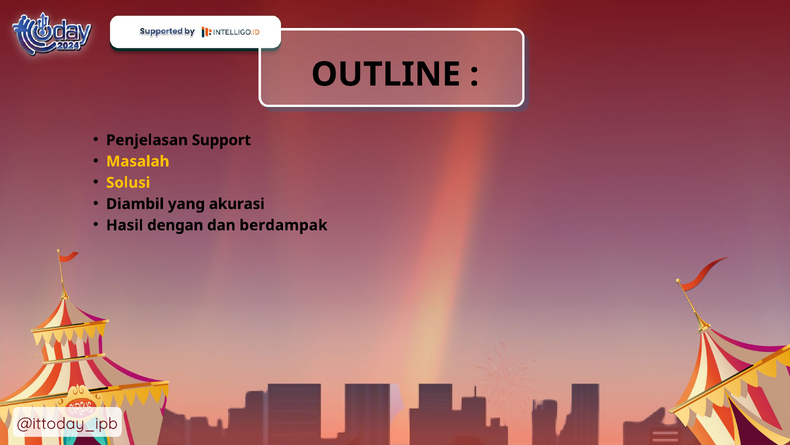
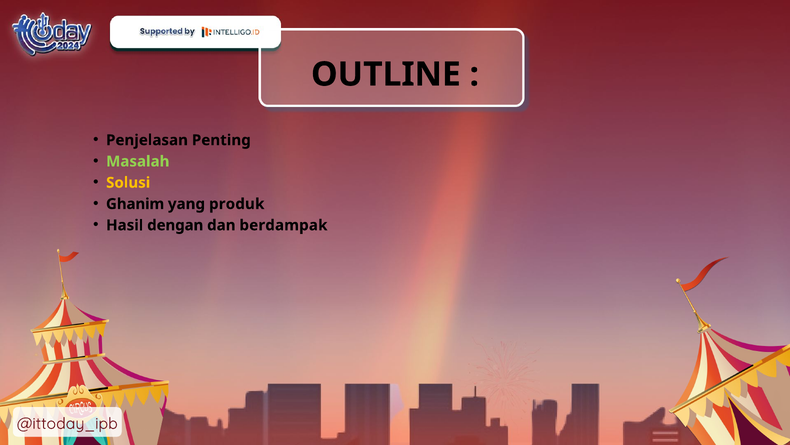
Support: Support -> Penting (221, 140)
Masalah colour: yellow -> light green (138, 161)
Diambil: Diambil -> Ghanim (135, 204)
akurasi: akurasi -> produk (237, 204)
